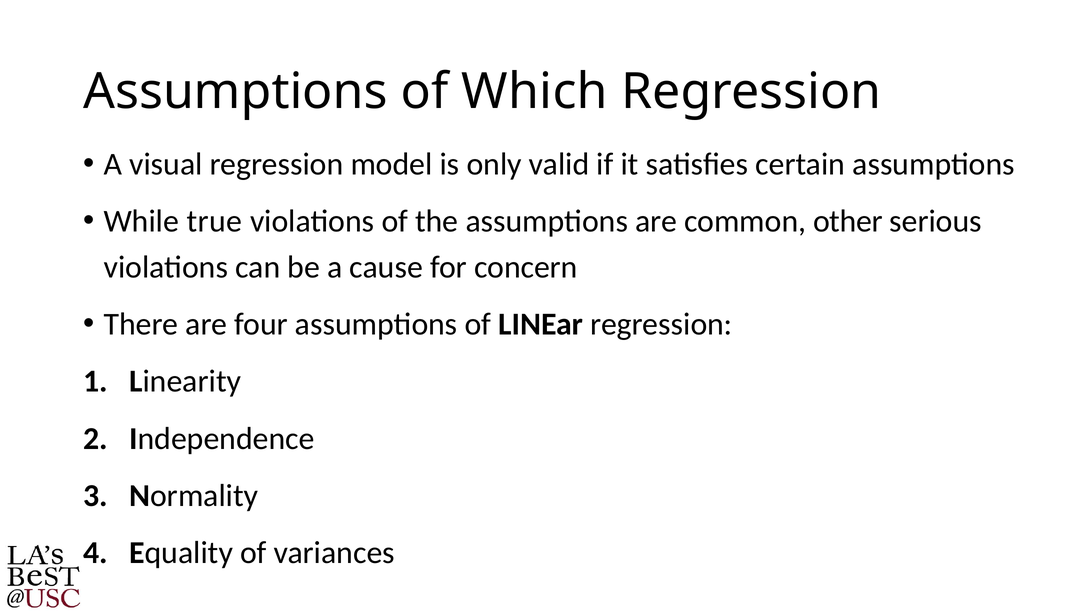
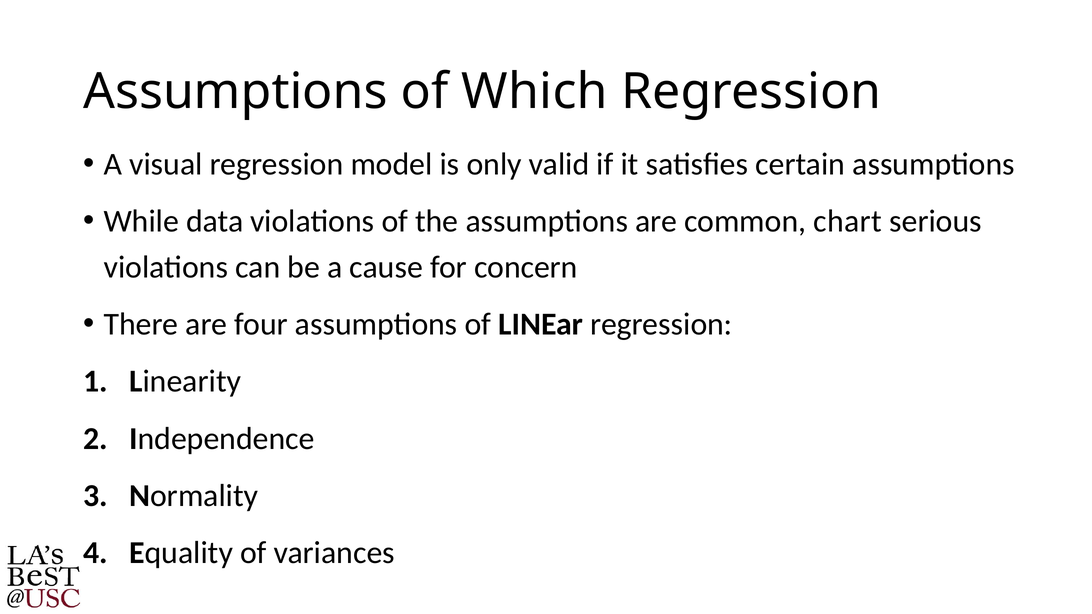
true: true -> data (215, 222)
other: other -> chart (848, 222)
